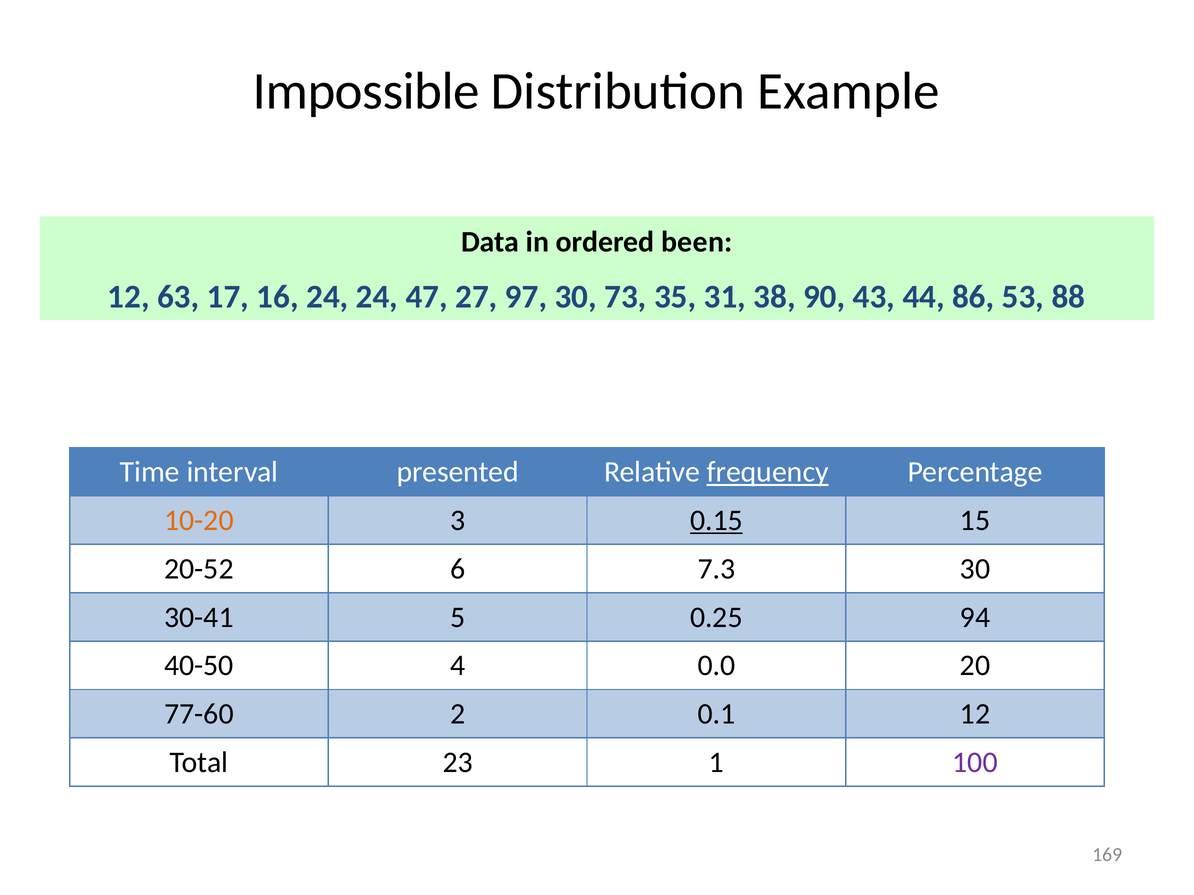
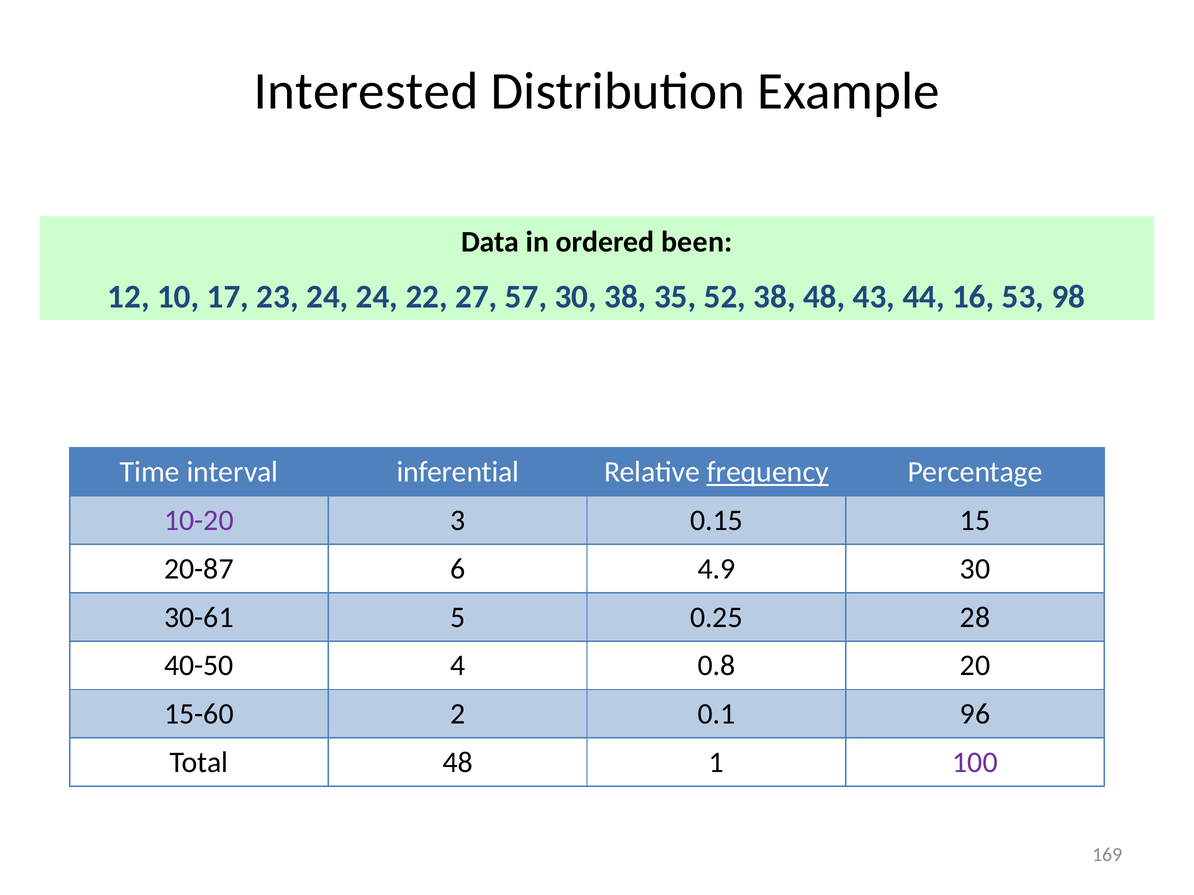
Impossible: Impossible -> Interested (366, 91)
63: 63 -> 10 (178, 297)
16: 16 -> 23 (278, 297)
47: 47 -> 22 (427, 297)
97: 97 -> 57 (526, 297)
30 73: 73 -> 38 (625, 297)
31: 31 -> 52 (725, 297)
38 90: 90 -> 48 (824, 297)
86: 86 -> 16 (973, 297)
88: 88 -> 98 (1068, 297)
presented: presented -> inferential (458, 472)
10-20 colour: orange -> purple (199, 521)
0.15 underline: present -> none (716, 521)
20-52: 20-52 -> 20-87 (199, 569)
7.3: 7.3 -> 4.9 (716, 569)
30-41: 30-41 -> 30-61 (199, 618)
94: 94 -> 28 (975, 618)
0.0: 0.0 -> 0.8 (716, 666)
77-60: 77-60 -> 15-60 (199, 714)
0.1 12: 12 -> 96 (975, 714)
Total 23: 23 -> 48 (458, 763)
